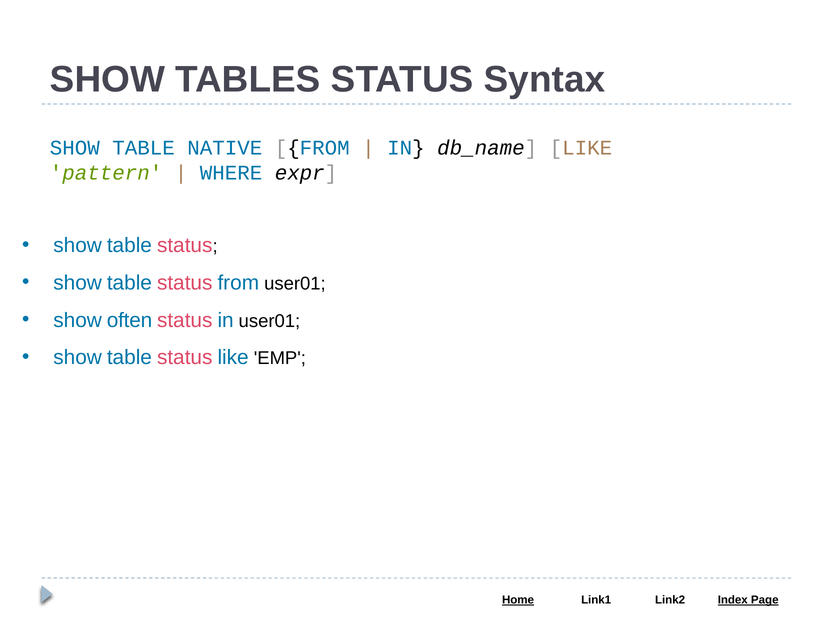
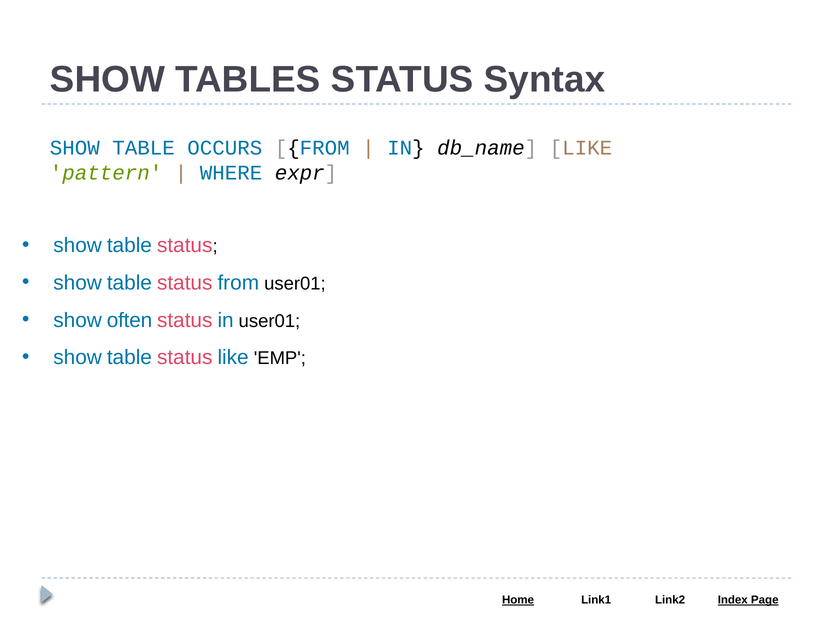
NATIVE: NATIVE -> OCCURS (225, 148)
